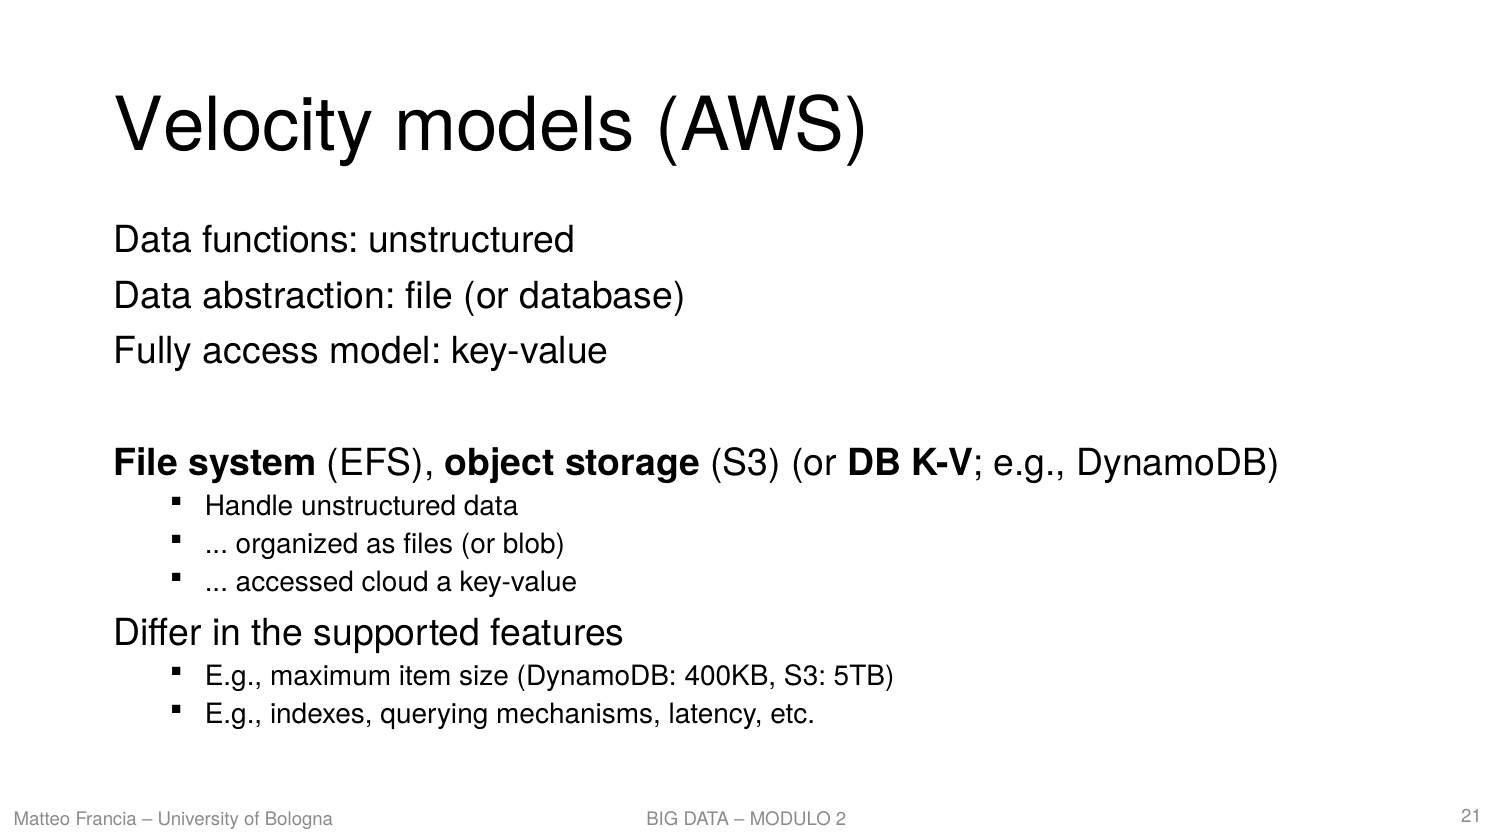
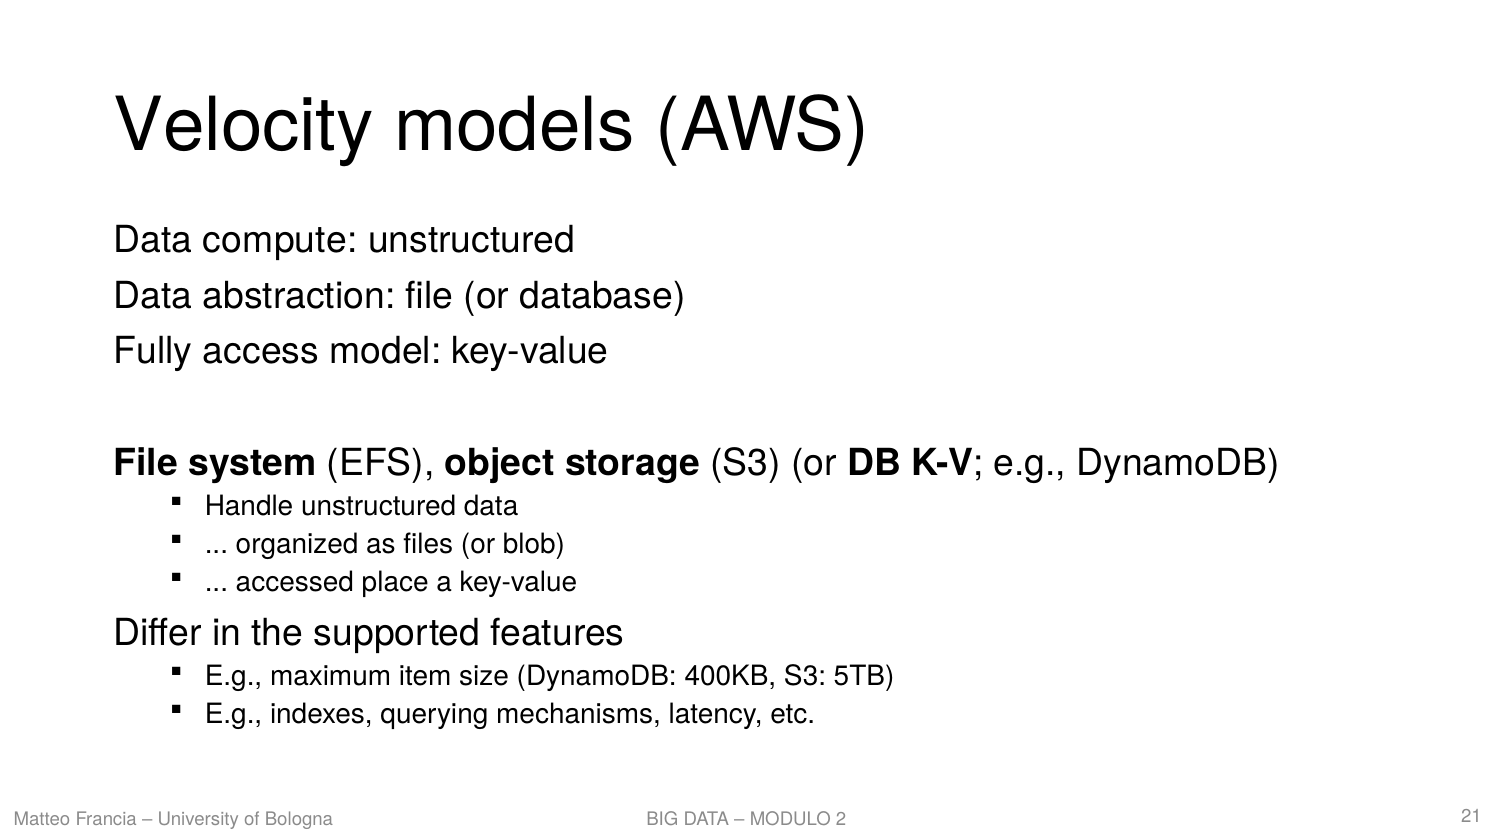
functions: functions -> compute (280, 240)
cloud: cloud -> place (395, 582)
